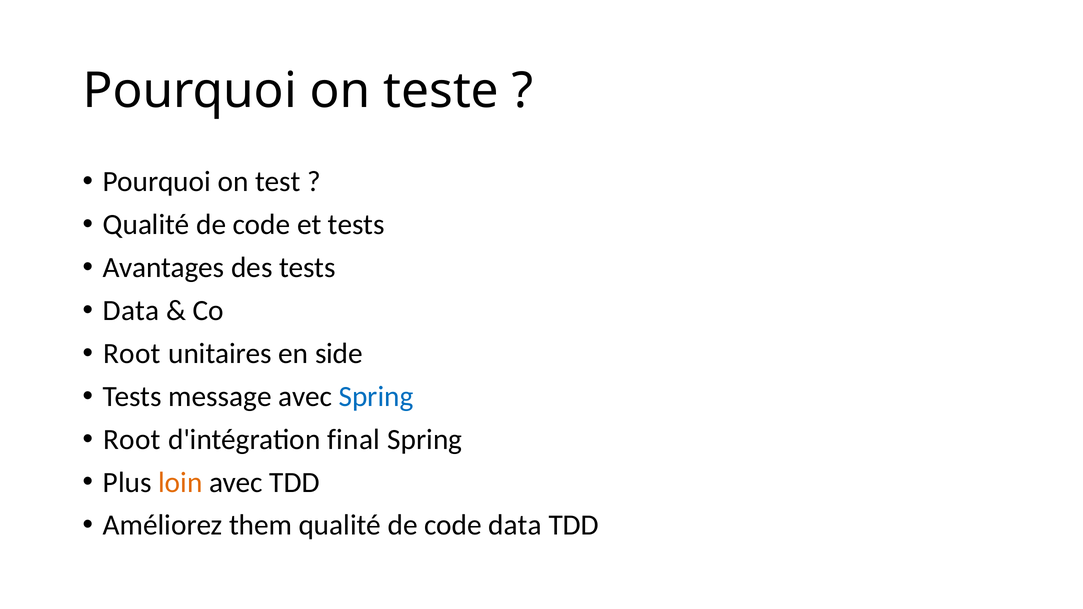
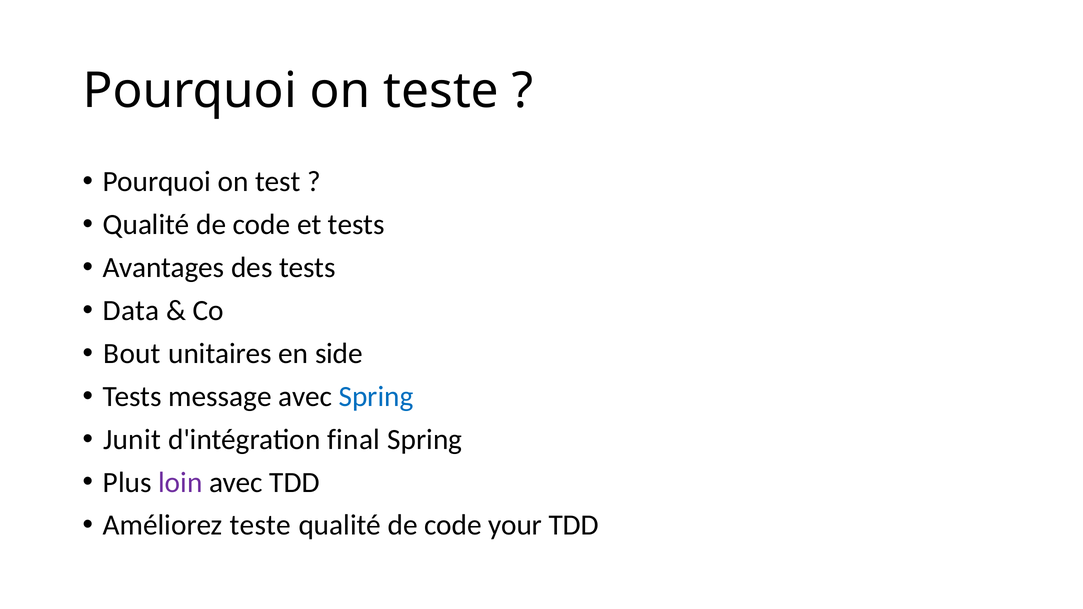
Root: Root -> Bout (132, 354)
Root: Root -> Junit (132, 440)
loin colour: orange -> purple (180, 482)
Améliorez them: them -> teste (260, 525)
code data: data -> your (515, 525)
